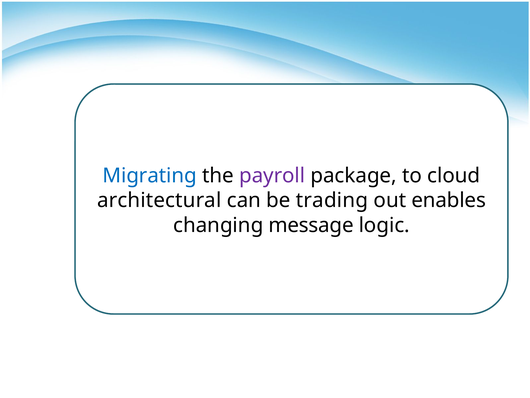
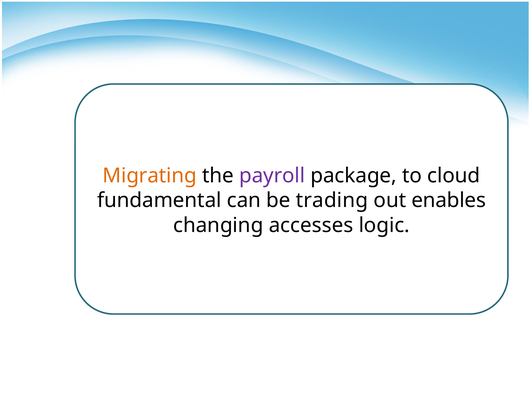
Migrating colour: blue -> orange (150, 175)
architectural: architectural -> fundamental (159, 200)
message: message -> accesses (311, 225)
